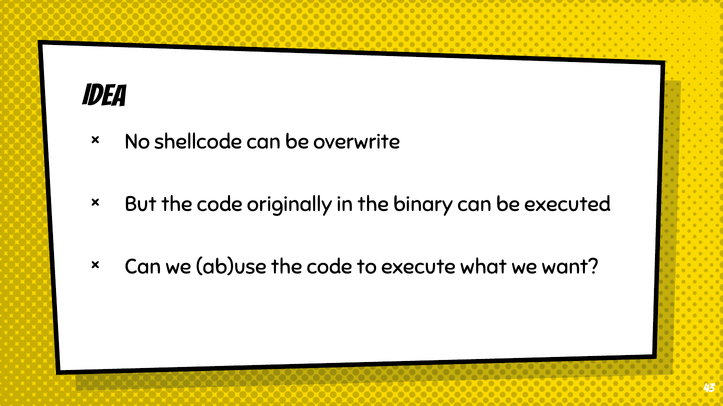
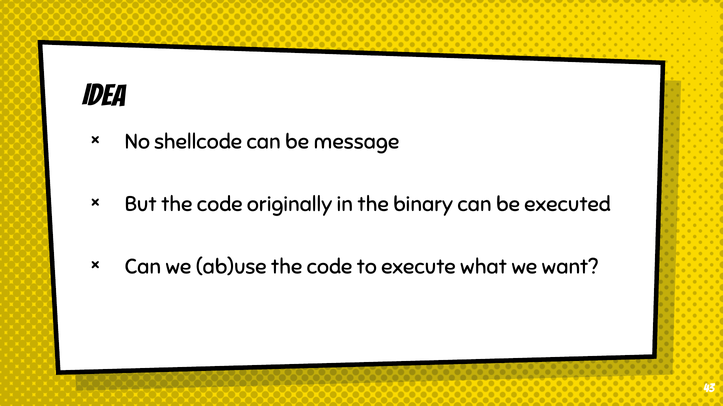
overwrite: overwrite -> message (357, 142)
